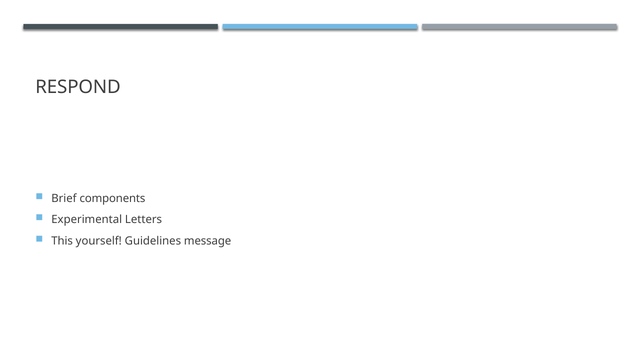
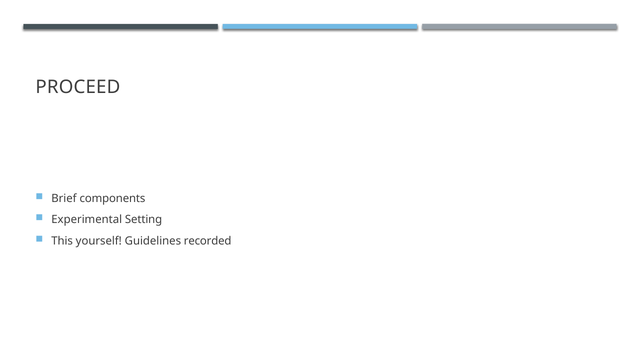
RESPOND: RESPOND -> PROCEED (78, 87)
Letters: Letters -> Setting (144, 220)
message: message -> recorded (208, 241)
